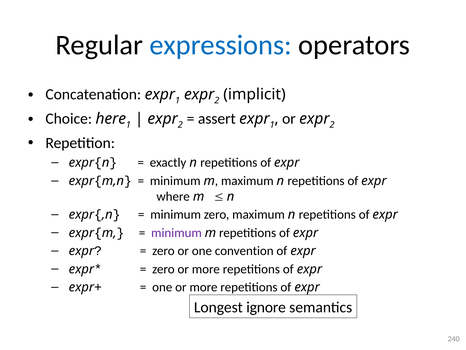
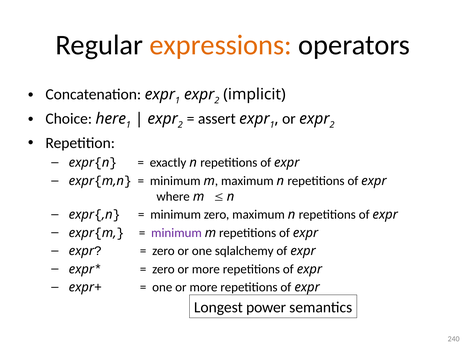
expressions colour: blue -> orange (221, 45)
convention: convention -> sqlalchemy (244, 251)
ignore: ignore -> power (266, 307)
